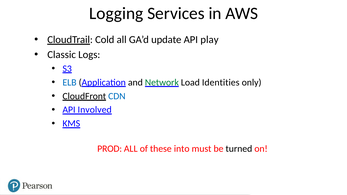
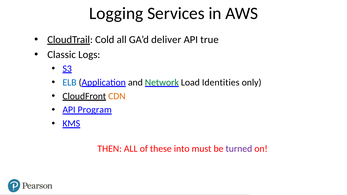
update: update -> deliver (166, 40)
play: play -> true (209, 40)
CDN colour: blue -> orange (117, 96)
Involved: Involved -> Program (95, 110)
PROD: PROD -> THEN (110, 149)
turned colour: black -> purple (239, 149)
